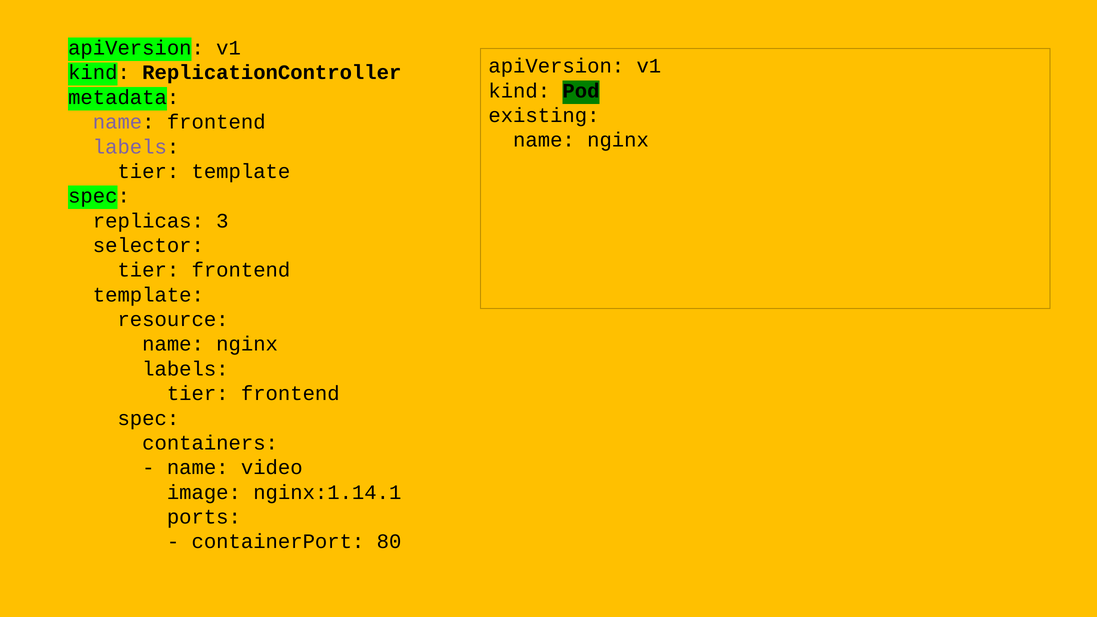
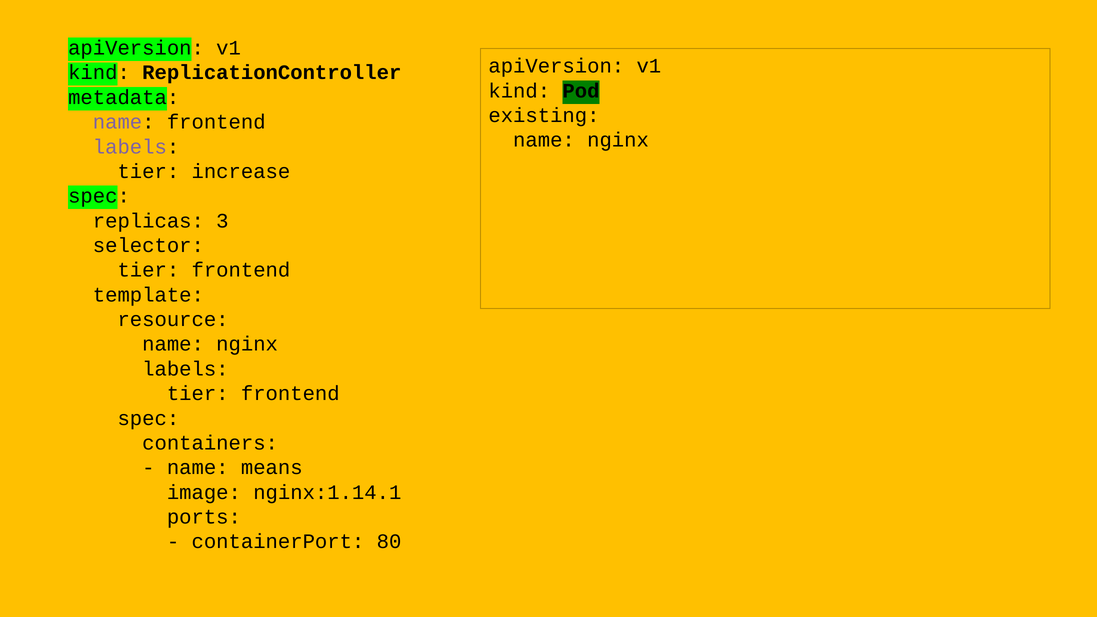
tier template: template -> increase (241, 171)
video: video -> means (272, 468)
